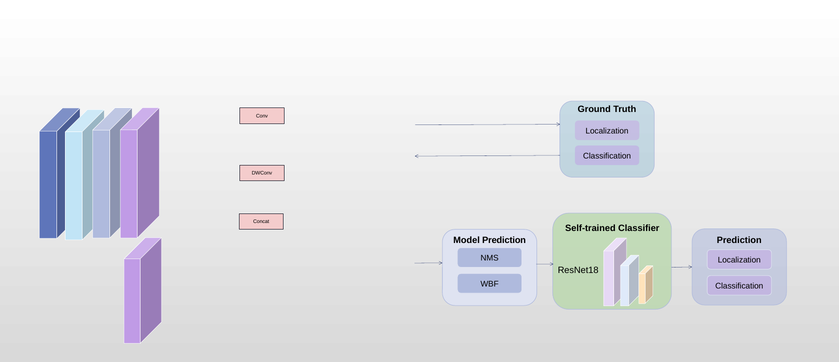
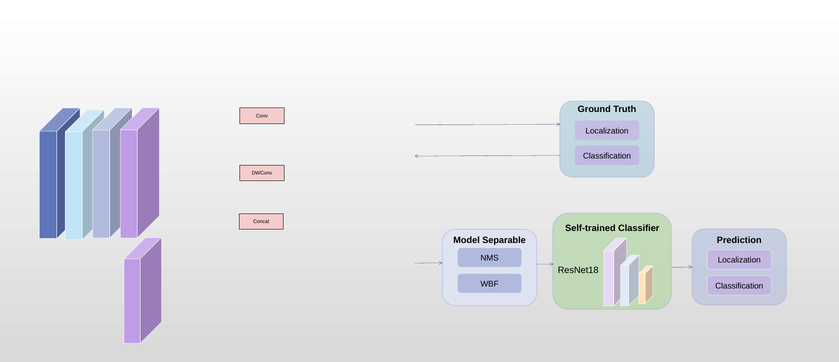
Model Prediction: Prediction -> Separable (504, 240)
